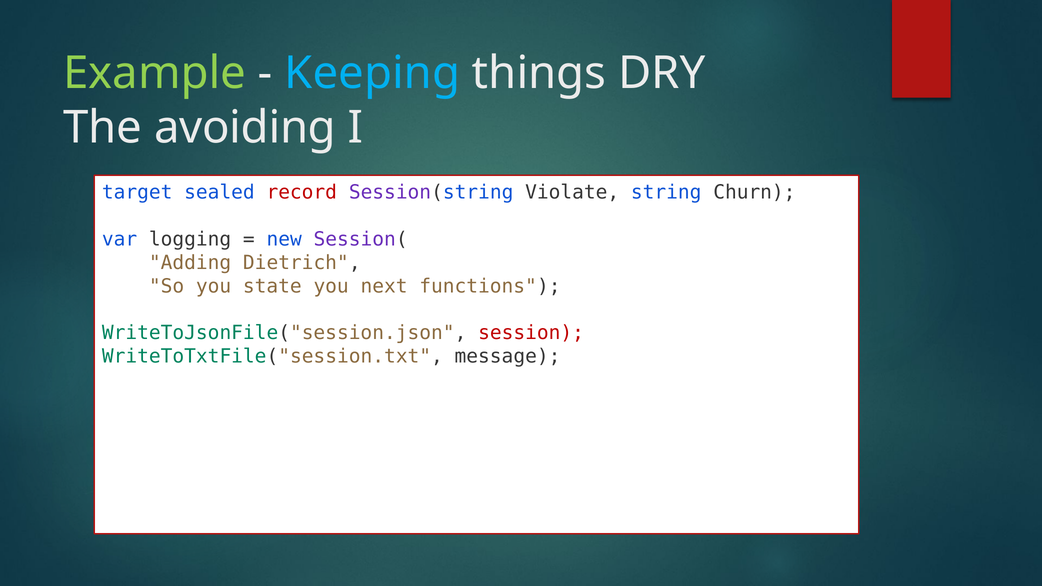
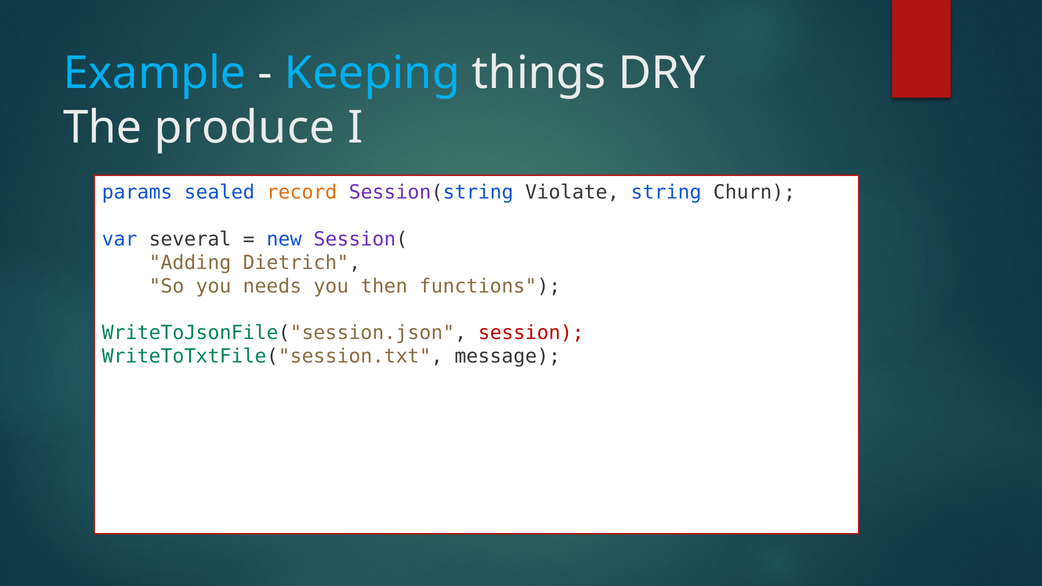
Example colour: light green -> light blue (155, 73)
avoiding: avoiding -> produce (245, 128)
target: target -> params (137, 192)
record colour: red -> orange (302, 192)
logging: logging -> several (190, 239)
state: state -> needs (272, 286)
next: next -> then (384, 286)
